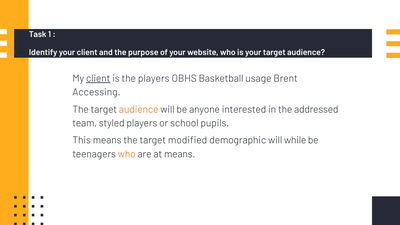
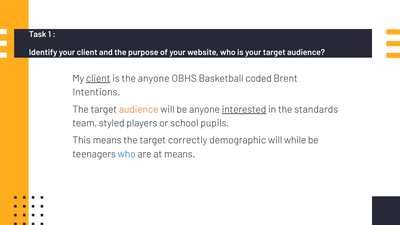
the players: players -> anyone (154, 78)
usage: usage -> coded (258, 78)
Accessing: Accessing -> Intentions (96, 92)
interested underline: none -> present (244, 109)
addressed: addressed -> standards (316, 109)
modified: modified -> correctly (188, 140)
who colour: orange -> blue (127, 154)
